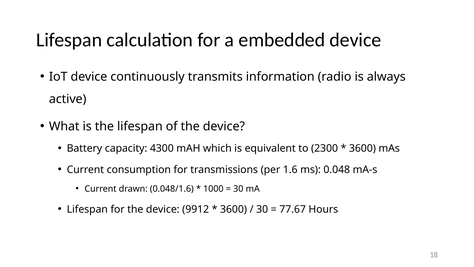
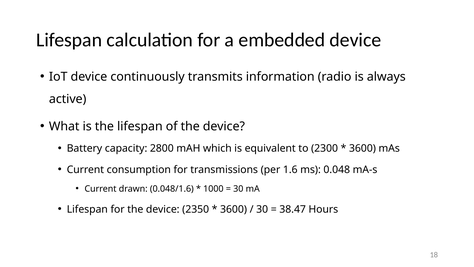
4300: 4300 -> 2800 (162, 148)
9912: 9912 -> 2350 (196, 209)
77.67: 77.67 -> 38.47 (293, 209)
